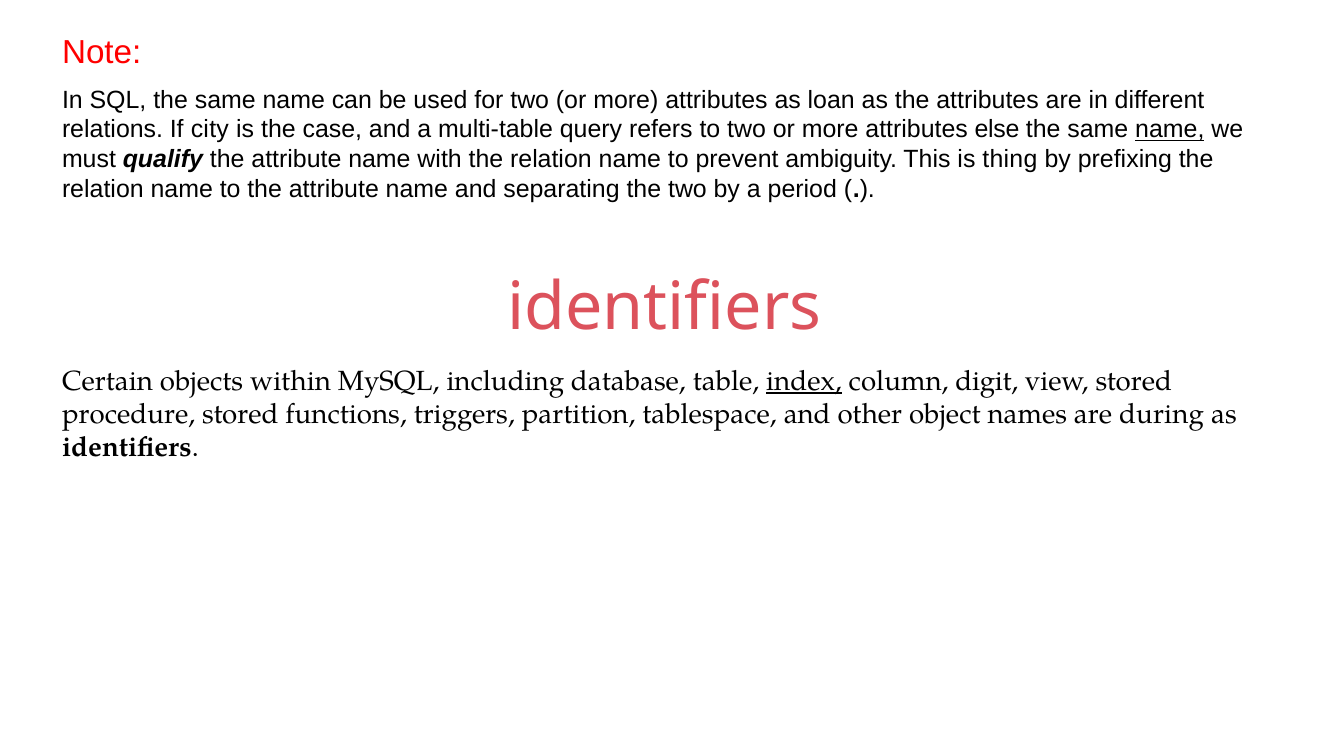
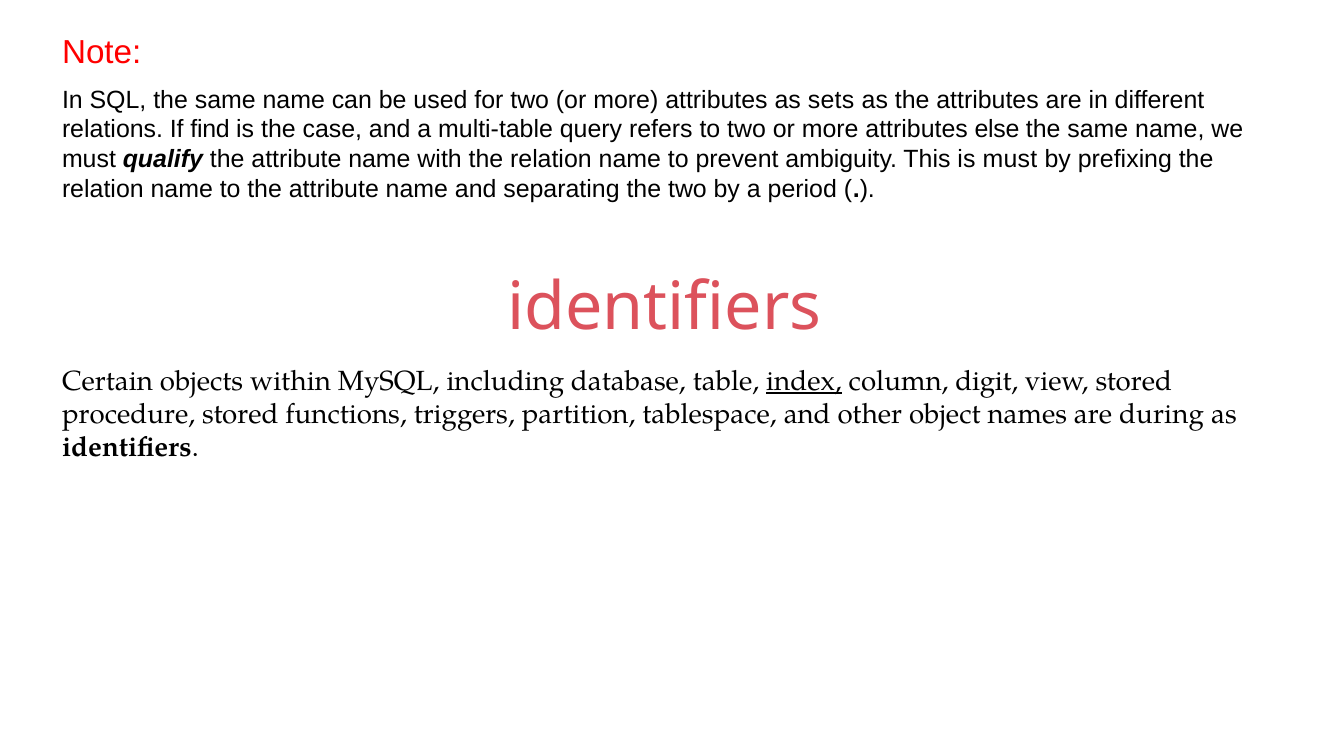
loan: loan -> sets (831, 100)
city: city -> find (210, 130)
name underline: present -> none (1170, 130)
is thing: thing -> must (1010, 160)
